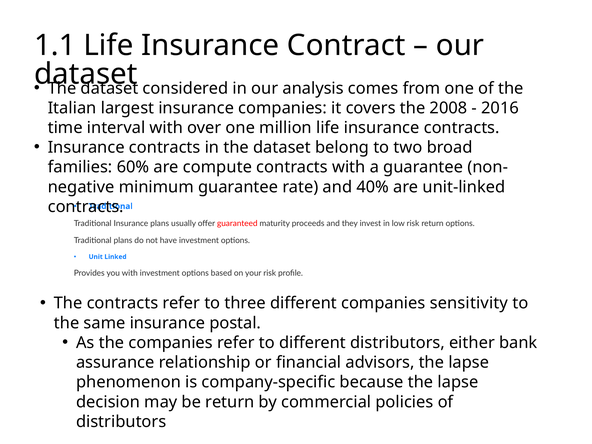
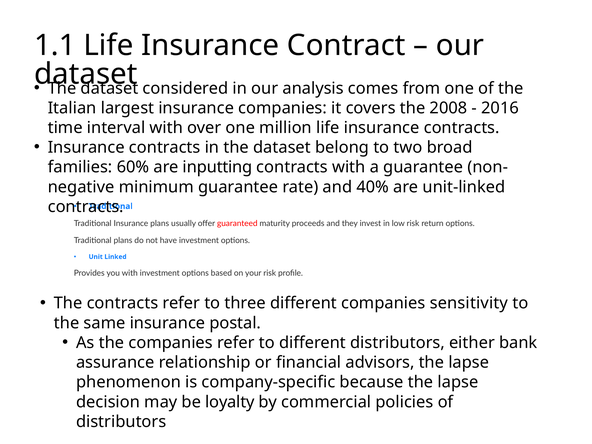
compute: compute -> inputting (218, 167)
be return: return -> loyalty (230, 402)
